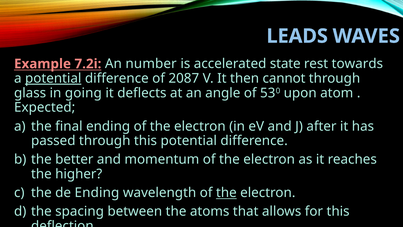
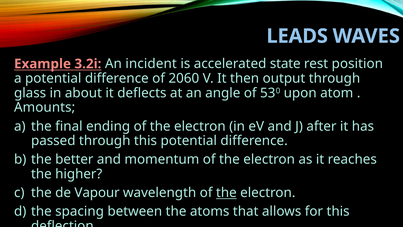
7.2i: 7.2i -> 3.2i (88, 64)
number: number -> incident (151, 64)
towards: towards -> position (357, 64)
potential underline: present -> none (53, 78)
2087: 2087 -> 2060 (184, 78)
cannot: cannot -> output (284, 78)
going: going -> about (83, 93)
Expected: Expected -> Amounts (45, 107)
de Ending: Ending -> Vapour (97, 193)
